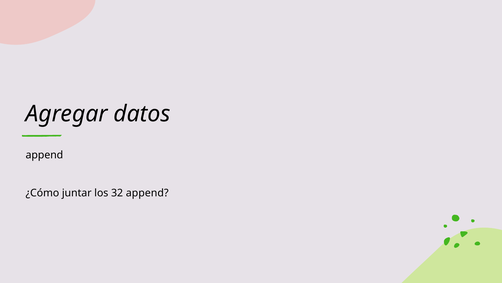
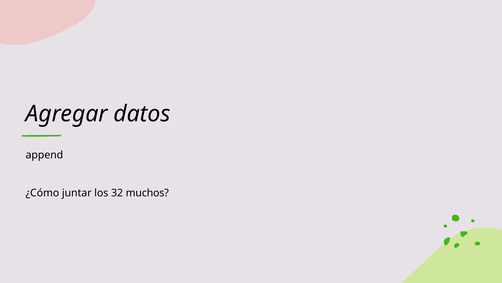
32 append: append -> muchos (147, 193)
